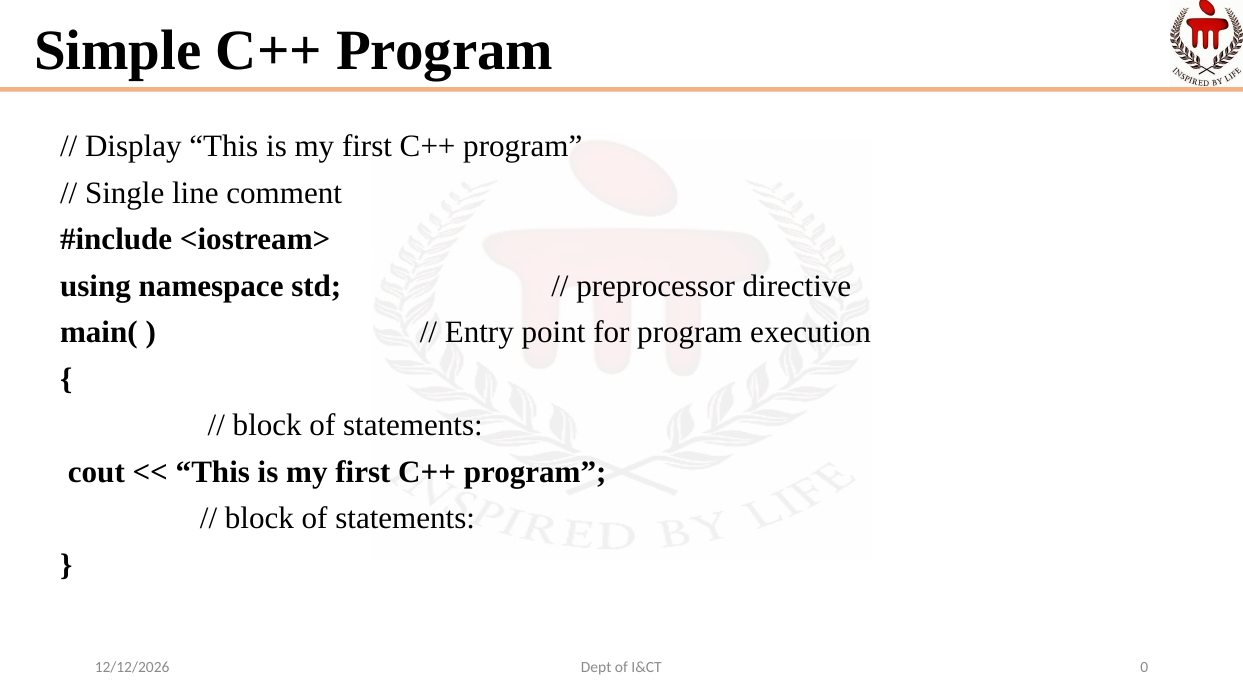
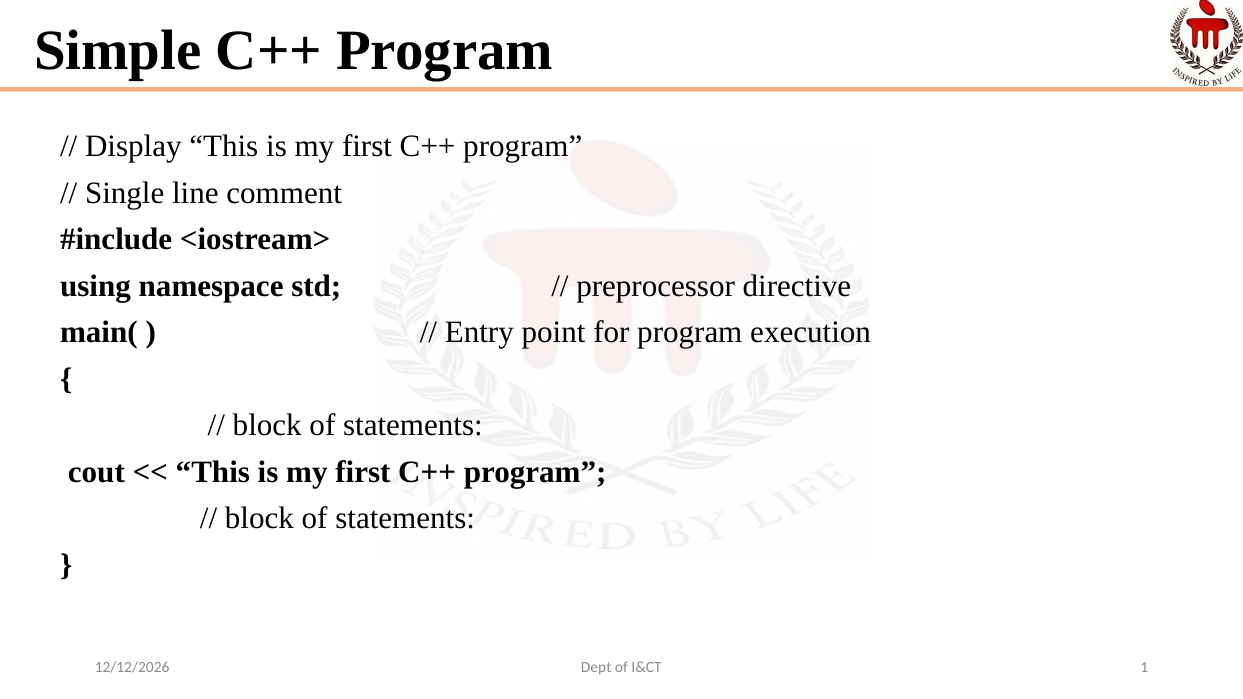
0: 0 -> 1 (1144, 668)
